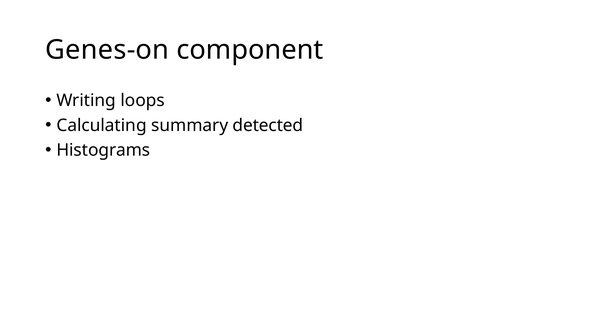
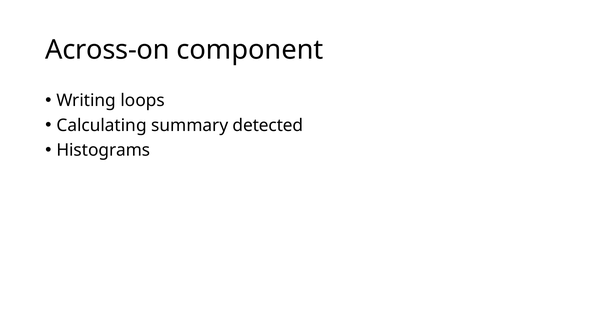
Genes-on: Genes-on -> Across-on (107, 50)
